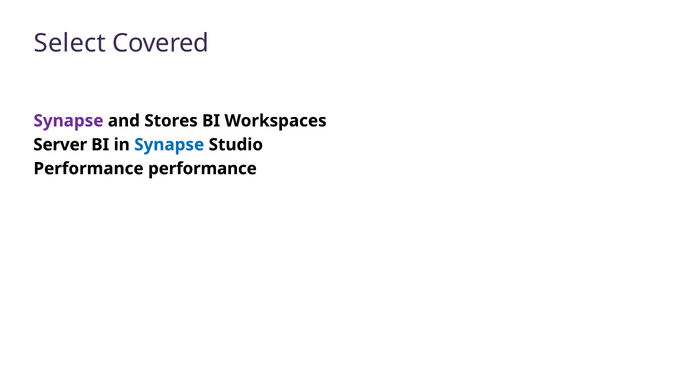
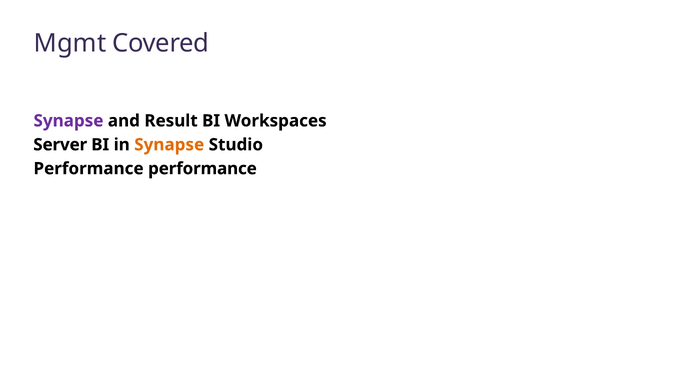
Select: Select -> Mgmt (70, 43)
Stores: Stores -> Result (171, 121)
Synapse colour: blue -> orange (169, 144)
